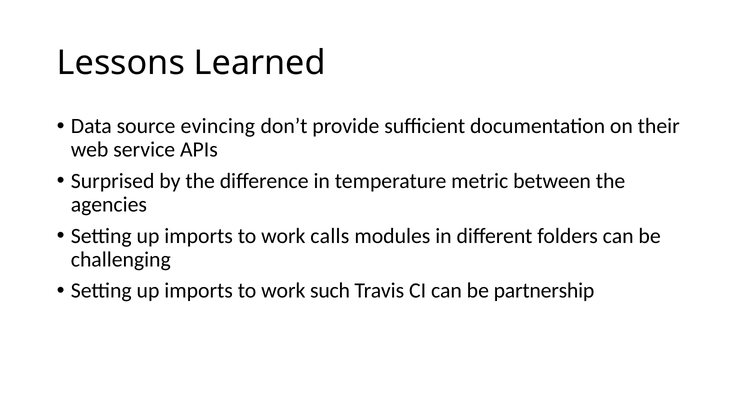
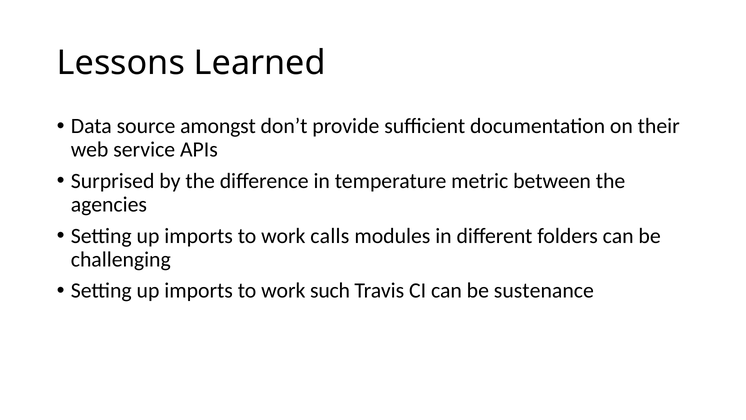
evincing: evincing -> amongst (218, 126)
partnership: partnership -> sustenance (544, 290)
